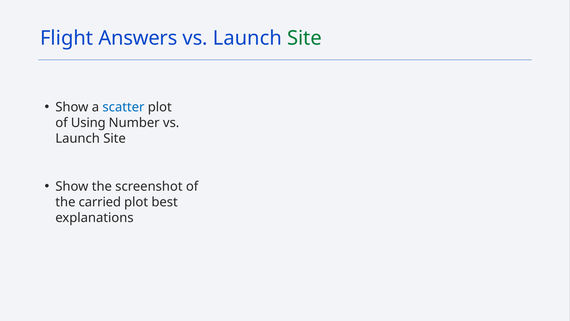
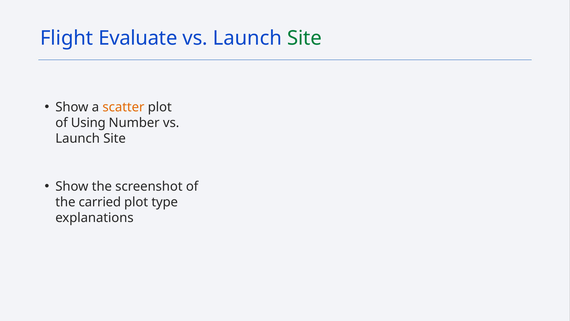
Answers: Answers -> Evaluate (138, 38)
scatter colour: blue -> orange (123, 107)
best: best -> type (165, 202)
